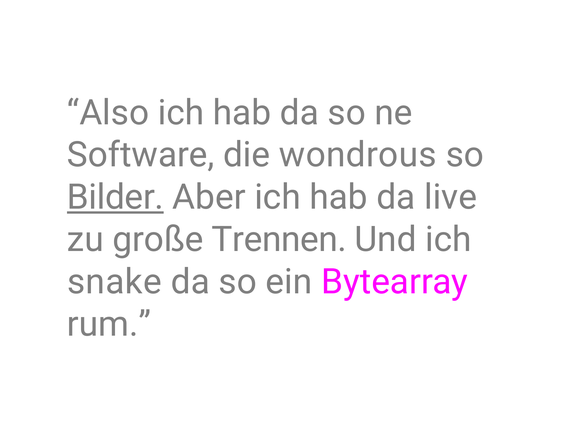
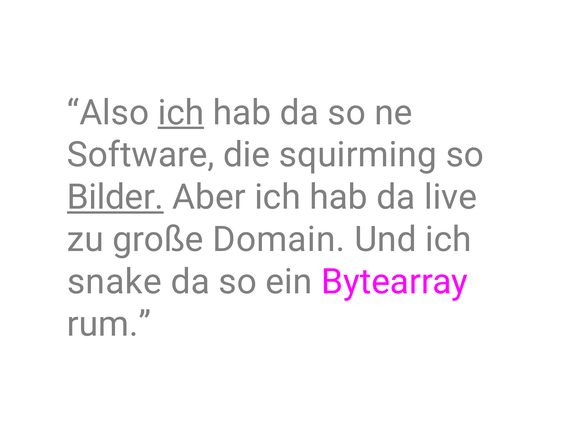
ich underline: none -> present (181, 113)
wondrous: wondrous -> squirming (358, 155)
Trennen: Trennen -> Domain (279, 240)
